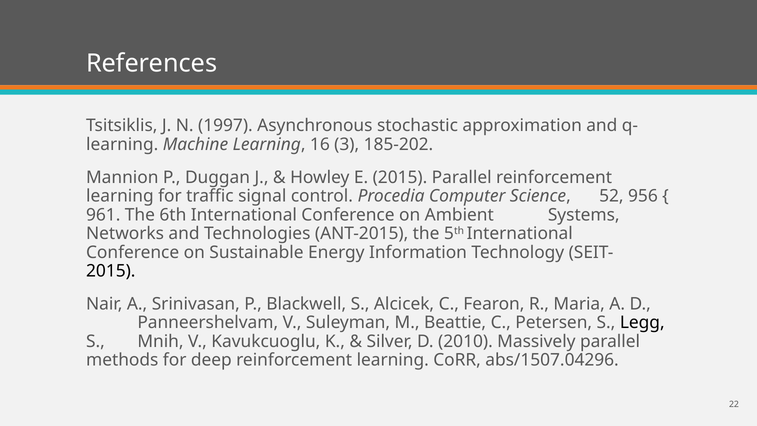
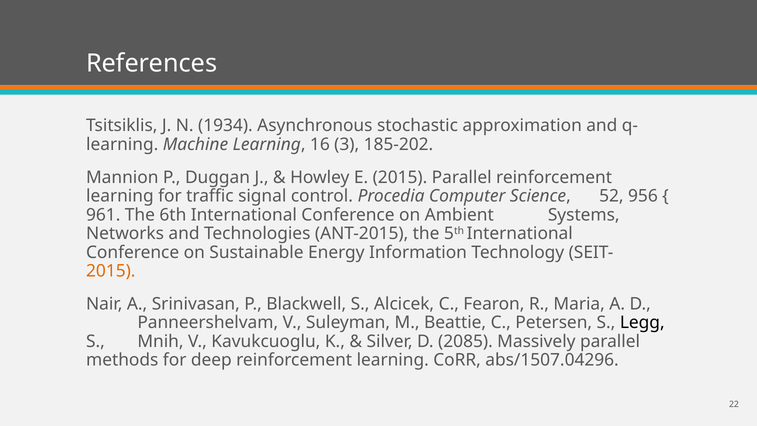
1997: 1997 -> 1934 (225, 126)
2015 colour: black -> orange (111, 271)
2010: 2010 -> 2085 (465, 341)
